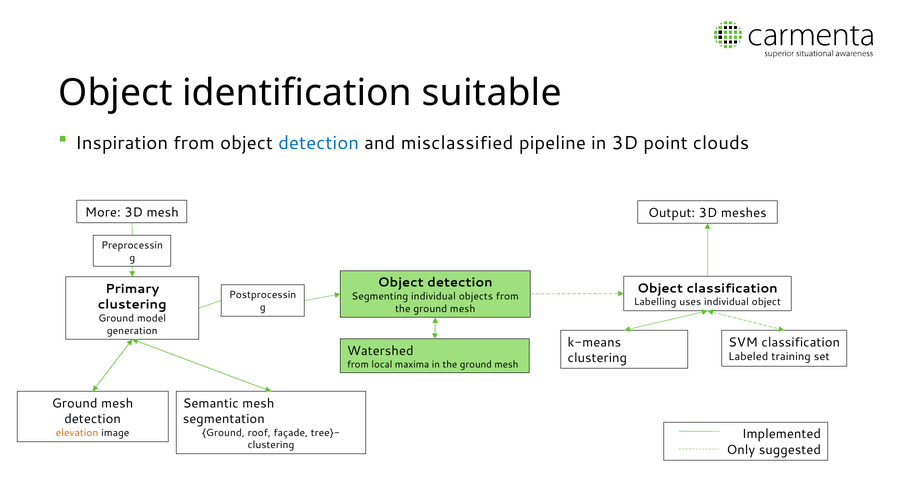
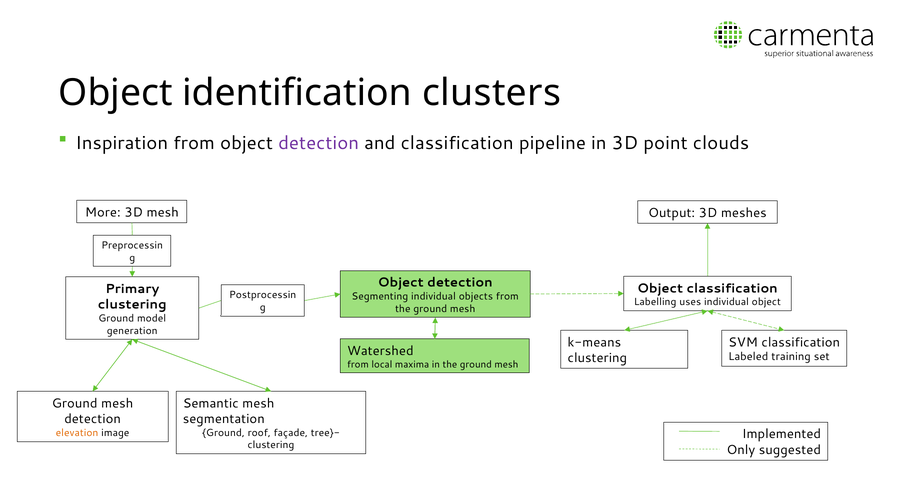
suitable: suitable -> clusters (492, 93)
detection colour: blue -> purple (319, 143)
and misclassified: misclassified -> classification (457, 143)
